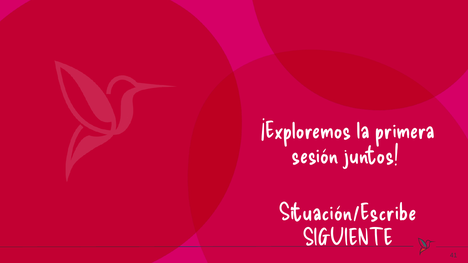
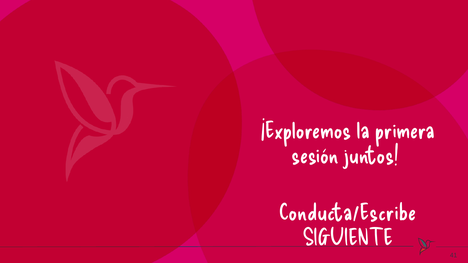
Situación/Escribe: Situación/Escribe -> Conducta/Escribe (348, 213)
